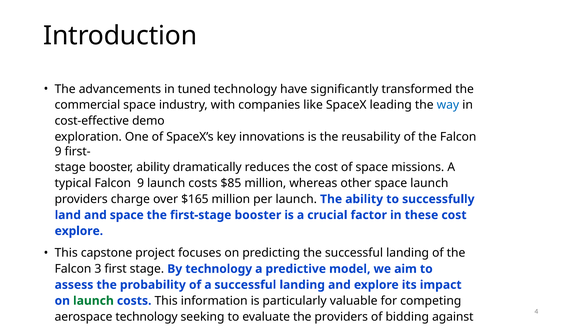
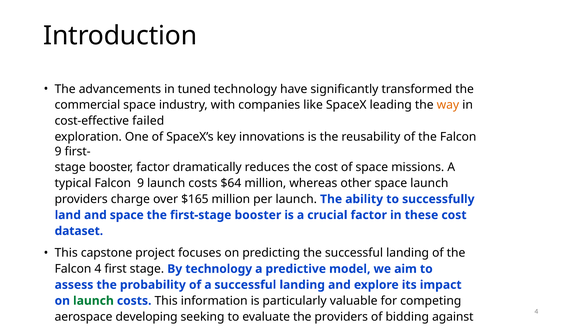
way colour: blue -> orange (448, 105)
demo: demo -> failed (148, 121)
booster ability: ability -> factor (153, 167)
$85: $85 -> $64 (231, 183)
explore: explore -> dataset (79, 231)
Falcon 3: 3 -> 4 (98, 269)
aerospace technology: technology -> developing (147, 317)
